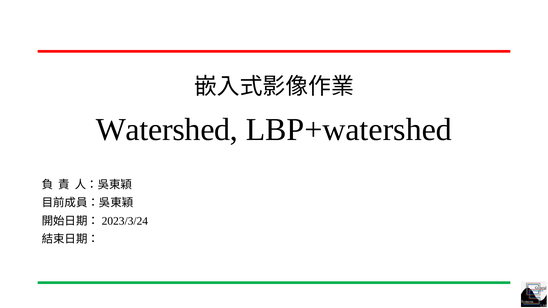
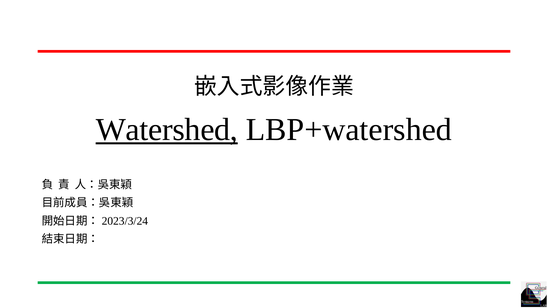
Watershed underline: none -> present (167, 130)
